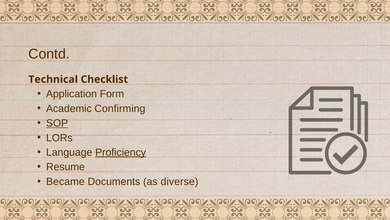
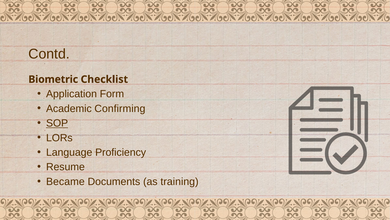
Technical: Technical -> Biometric (53, 79)
Proficiency underline: present -> none (121, 152)
diverse: diverse -> training (179, 181)
